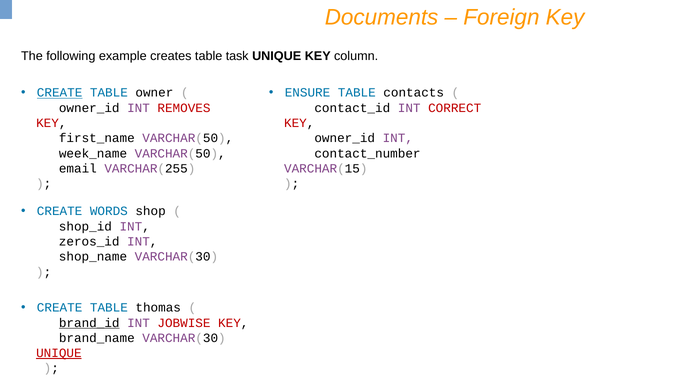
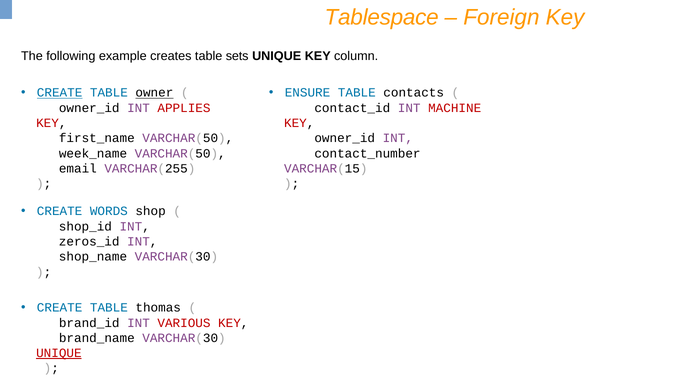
Documents: Documents -> Tablespace (382, 18)
task: task -> sets (237, 56)
owner underline: none -> present (154, 93)
REMOVES: REMOVES -> APPLIES (184, 108)
CORRECT: CORRECT -> MACHINE (455, 108)
brand_id underline: present -> none (89, 323)
JOBWISE: JOBWISE -> VARIOUS (184, 323)
